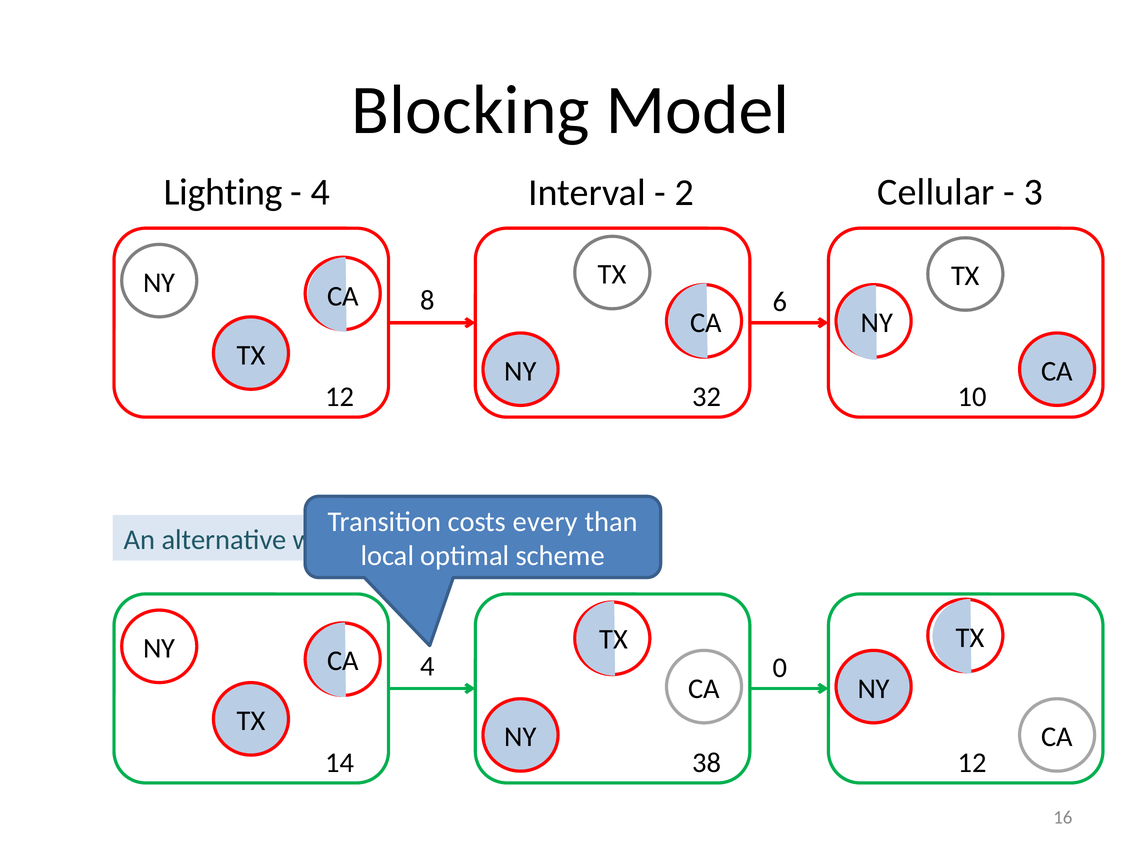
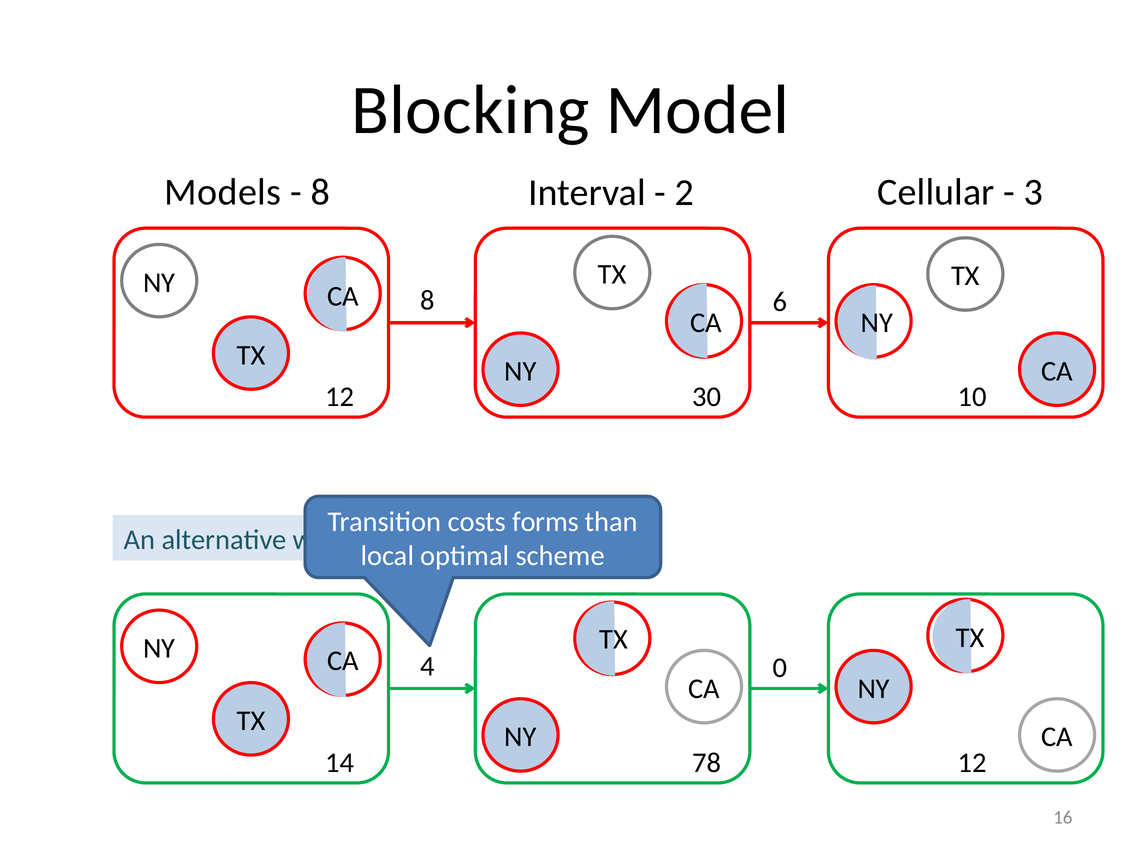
Lighting: Lighting -> Models (223, 192)
4: 4 -> 8 (320, 192)
32: 32 -> 30 (707, 397)
every: every -> forms (545, 522)
38: 38 -> 78 (707, 763)
